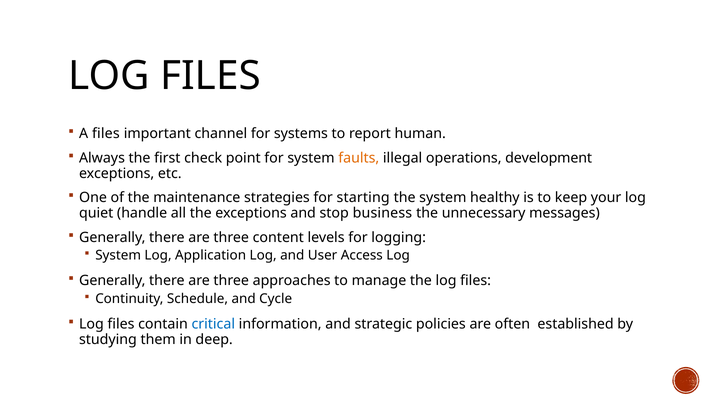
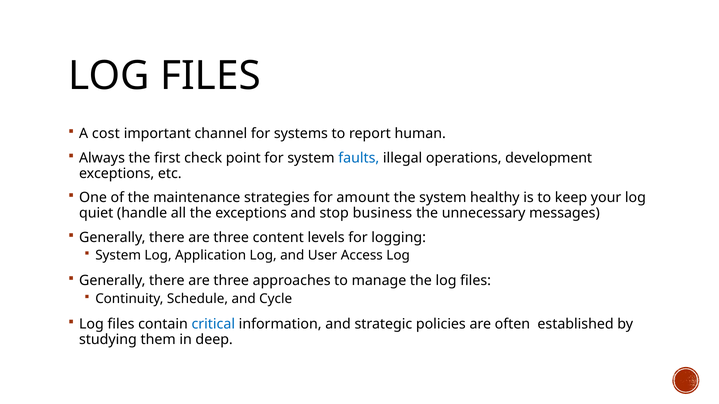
A files: files -> cost (106, 134)
faults colour: orange -> blue (359, 158)
starting: starting -> amount (363, 198)
